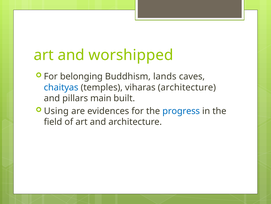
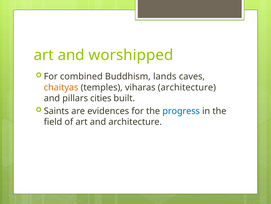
belonging: belonging -> combined (81, 76)
chaityas colour: blue -> orange (61, 87)
main: main -> cities (101, 98)
Using: Using -> Saints (56, 111)
